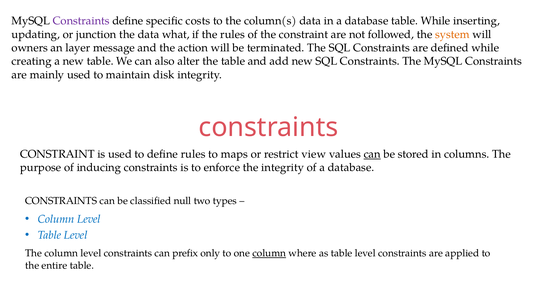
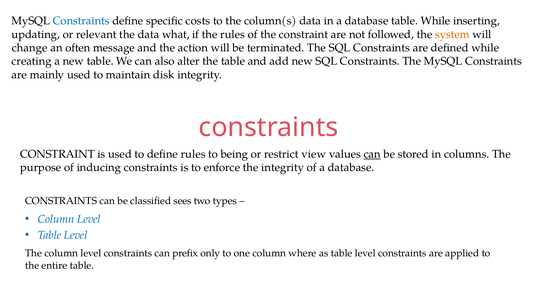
Constraints colour: purple -> blue (81, 21)
junction: junction -> relevant (96, 34)
owners: owners -> change (30, 48)
layer: layer -> often (78, 48)
maps: maps -> being (234, 154)
null: null -> sees (182, 201)
column underline: present -> none (269, 253)
